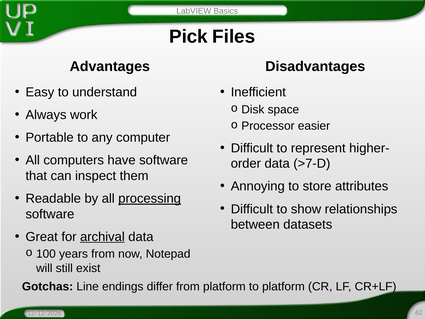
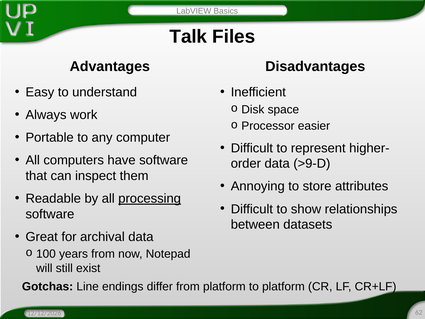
Pick: Pick -> Talk (188, 37)
>7-D: >7-D -> >9-D (312, 164)
archival underline: present -> none (102, 237)
